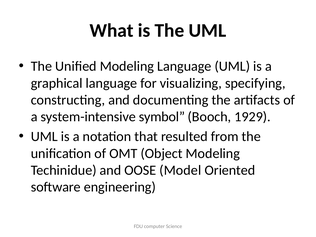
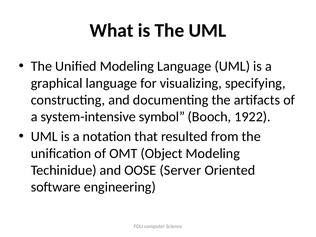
1929: 1929 -> 1922 (253, 117)
Model: Model -> Server (180, 170)
